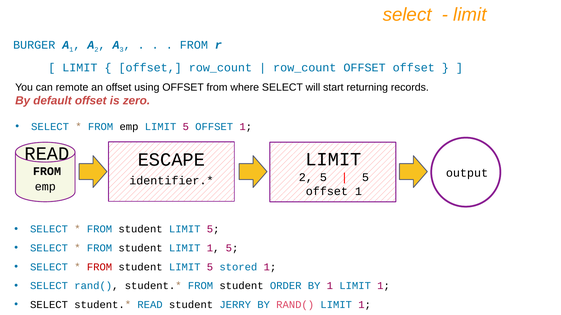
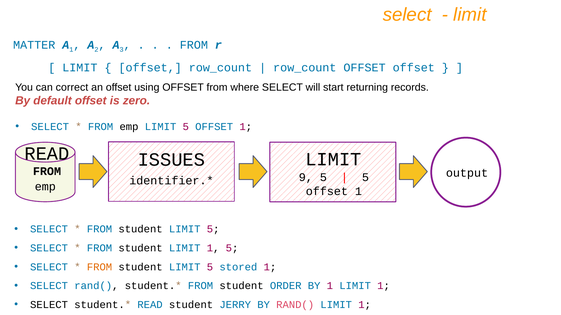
BURGER: BURGER -> MATTER (34, 45)
remote: remote -> correct (72, 87)
ESCAPE: ESCAPE -> ISSUES (171, 160)
2: 2 -> 9 (306, 178)
FROM colour: red -> orange (100, 267)
